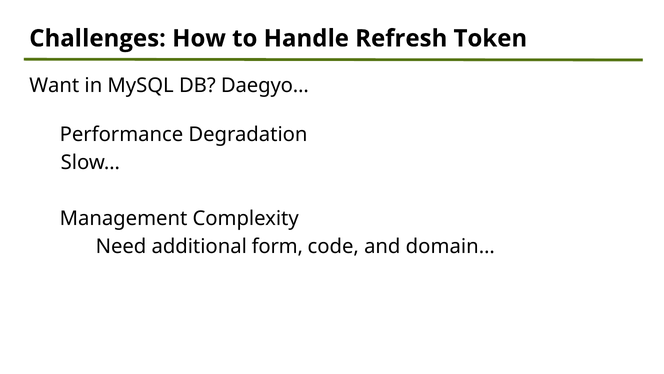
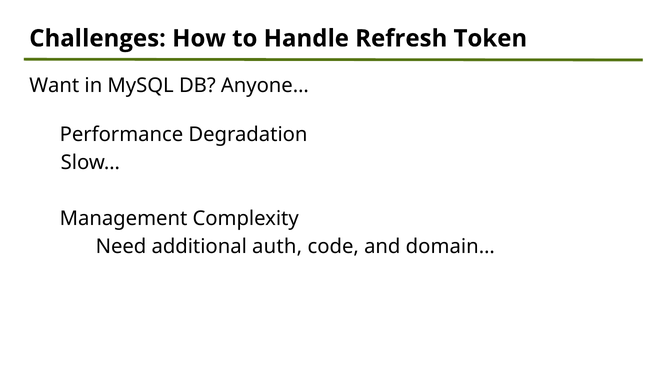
Daegyo…: Daegyo… -> Anyone… (265, 86)
form: form -> auth (277, 246)
